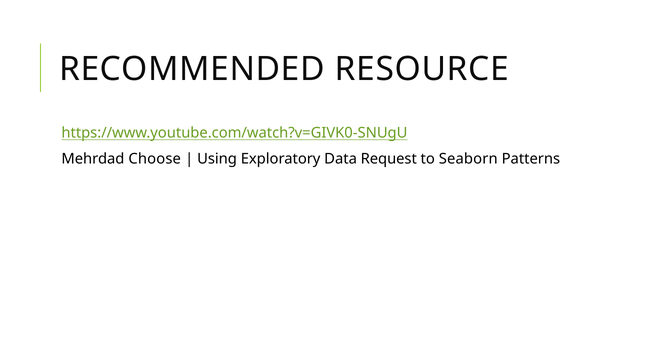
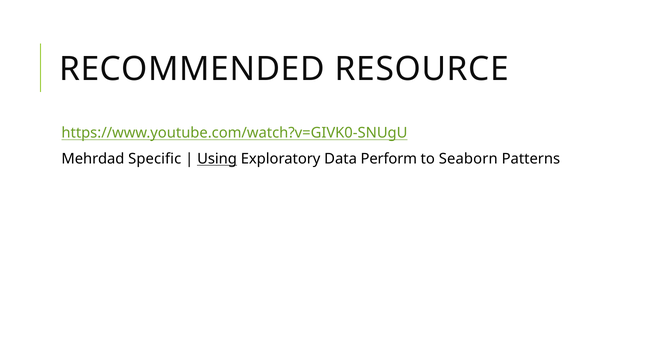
Choose: Choose -> Specific (155, 159)
Using underline: none -> present (217, 159)
Request: Request -> Perform (389, 159)
